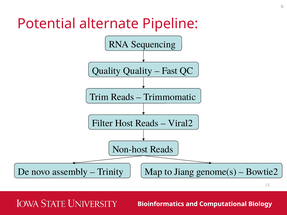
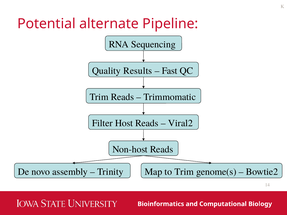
Quality Quality: Quality -> Results (138, 71)
to Jiang: Jiang -> Trim (184, 172)
